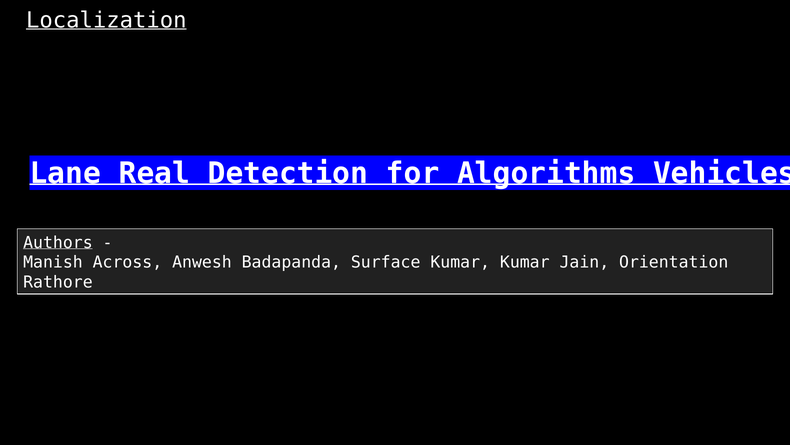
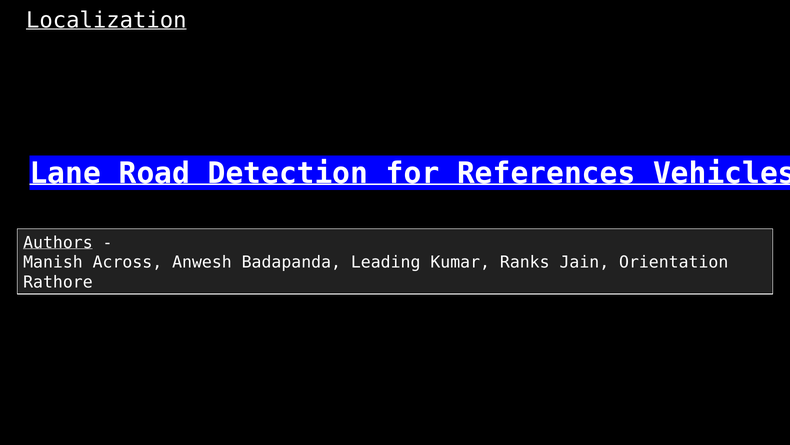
Real: Real -> Road (154, 173)
Algorithms: Algorithms -> References (546, 173)
Surface: Surface -> Leading (386, 262)
Kumar Kumar: Kumar -> Ranks (525, 262)
